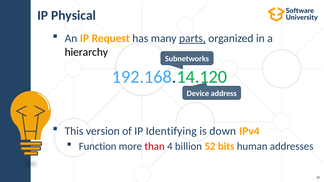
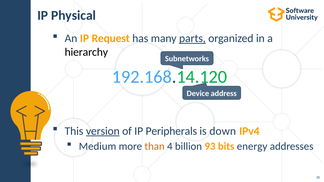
version underline: none -> present (103, 131)
Identifying: Identifying -> Peripherals (171, 131)
Function: Function -> Medium (98, 147)
than colour: red -> orange (155, 147)
52: 52 -> 93 (210, 147)
human: human -> energy (252, 147)
